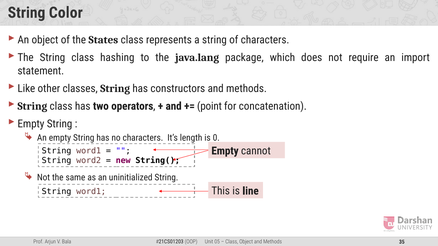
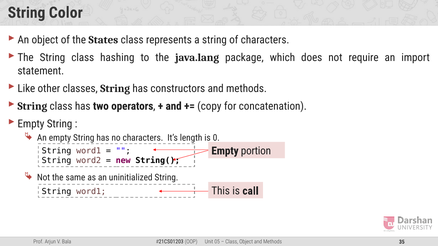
point: point -> copy (209, 106)
cannot: cannot -> portion (256, 151)
line: line -> call (251, 191)
